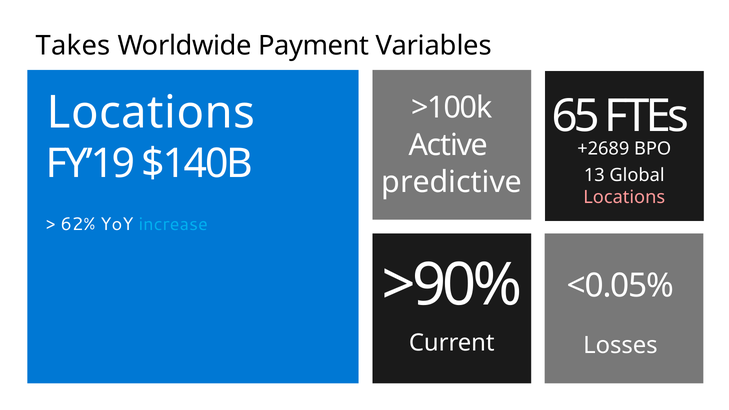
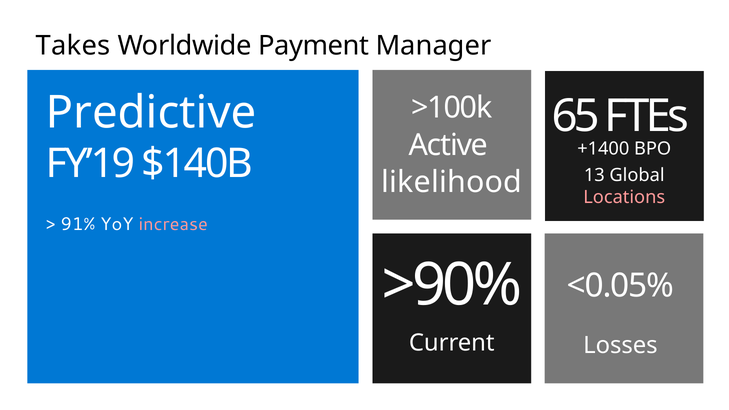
Variables: Variables -> Manager (434, 46)
Locations: Locations -> Predictive (151, 113)
+2689: +2689 -> +1400 (603, 149)
predictive: predictive -> likelihood (452, 182)
62%: 62% -> 91% (78, 224)
increase colour: light blue -> pink (173, 224)
